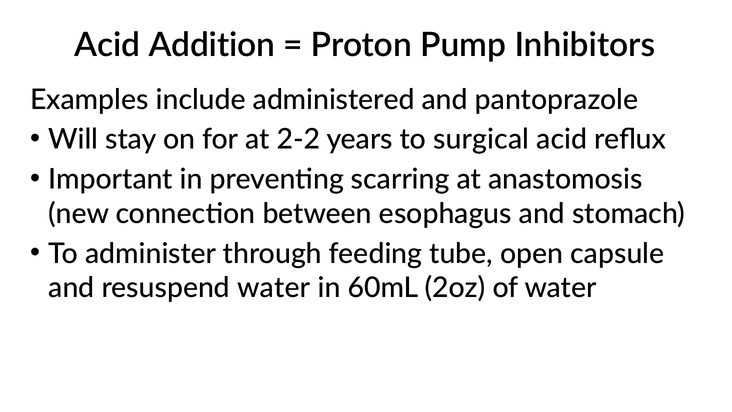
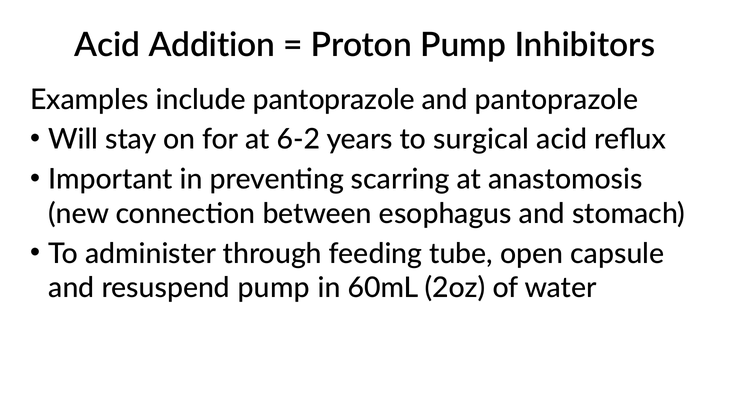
include administered: administered -> pantoprazole (334, 100)
2-2: 2-2 -> 6-2 (298, 140)
resuspend water: water -> pump (274, 288)
